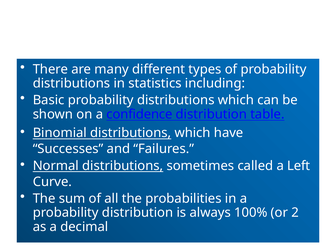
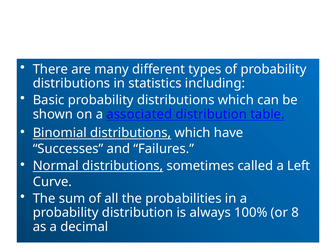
confidence: confidence -> associated (139, 114)
2: 2 -> 8 (295, 213)
